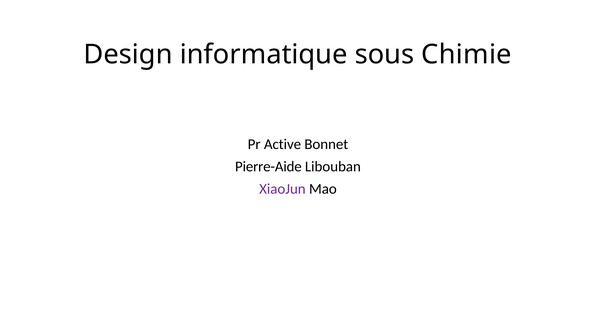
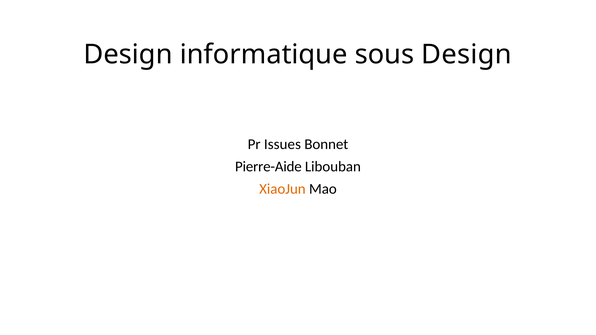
sous Chimie: Chimie -> Design (467, 55)
Active: Active -> Issues (282, 144)
XiaoJun colour: purple -> orange (282, 189)
